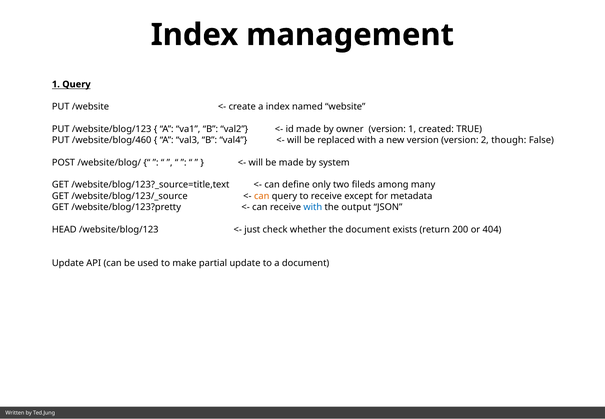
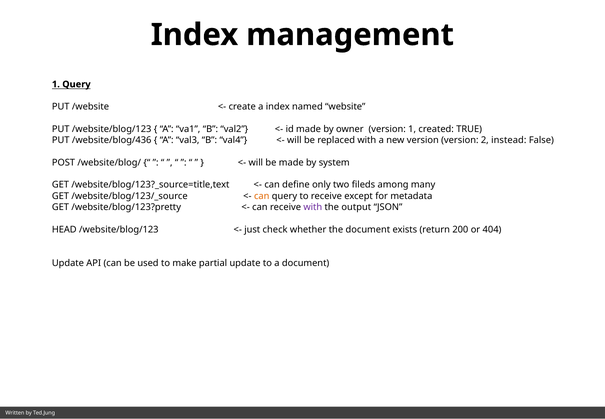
/website/blog/460: /website/blog/460 -> /website/blog/436 (112, 140)
though: though -> instead (509, 140)
with colour: blue -> purple (313, 207)
